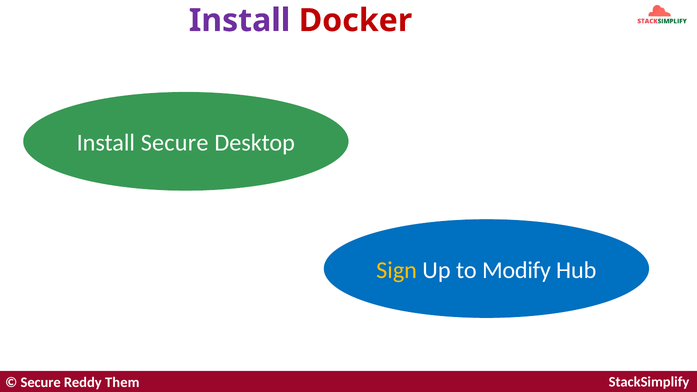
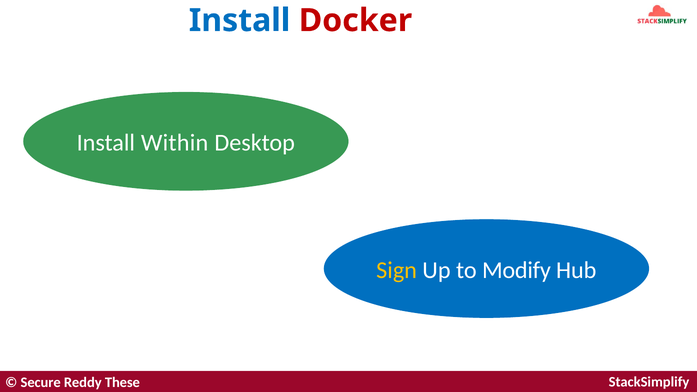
Install colour: purple -> blue (240, 21)
Install Secure: Secure -> Within (175, 143)
Them: Them -> These (122, 383)
